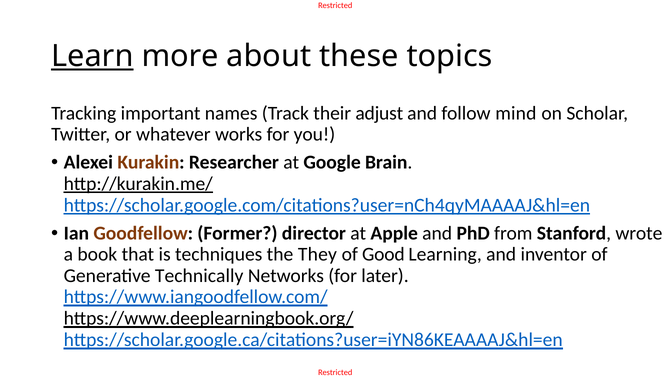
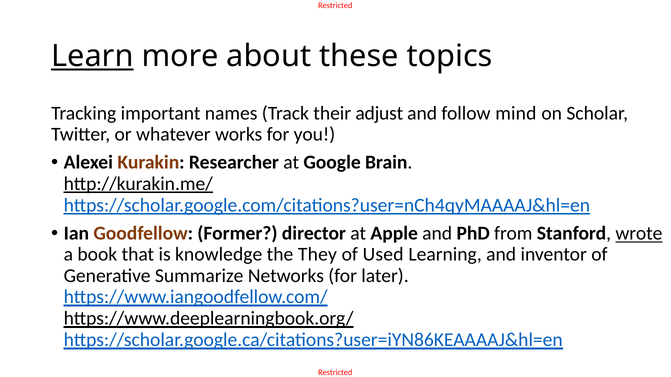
wrote underline: none -> present (639, 234)
techniques: techniques -> knowledge (219, 255)
Good: Good -> Used (383, 255)
Technically: Technically -> Summarize (199, 276)
